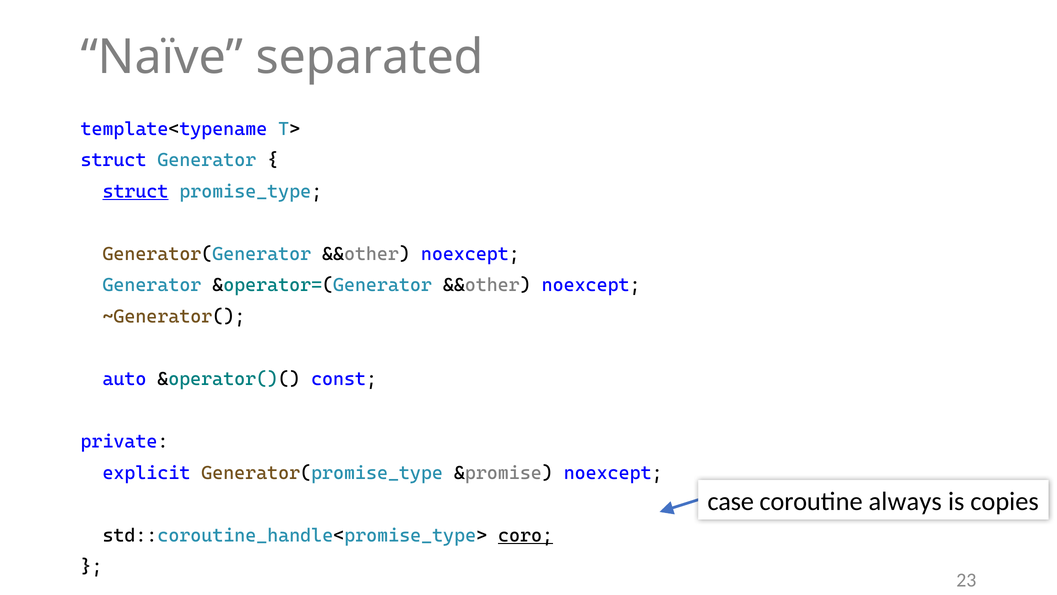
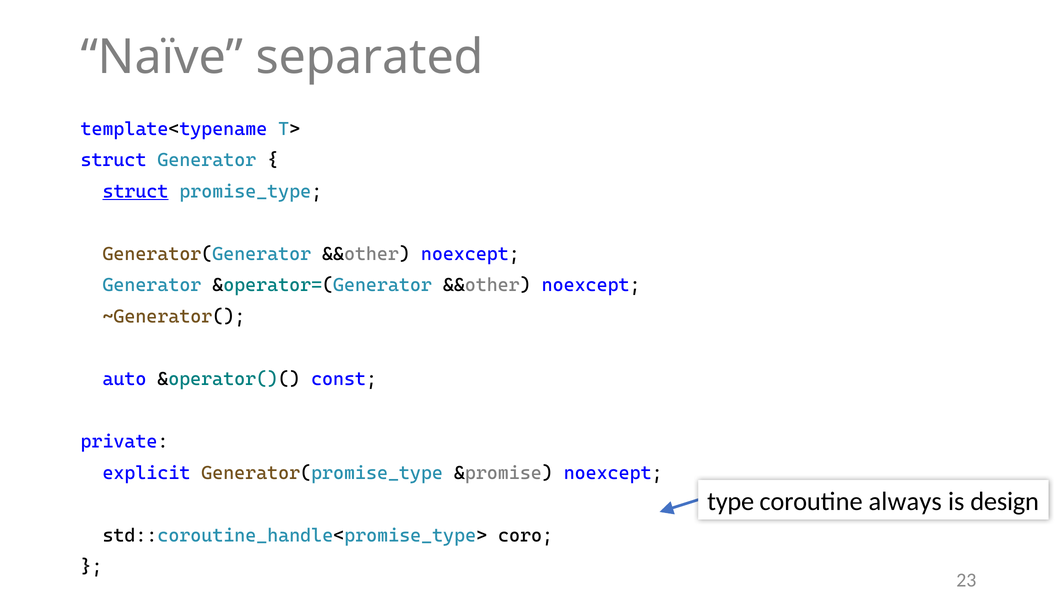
case: case -> type (731, 501)
copies: copies -> design (1005, 501)
coro underline: present -> none (526, 535)
